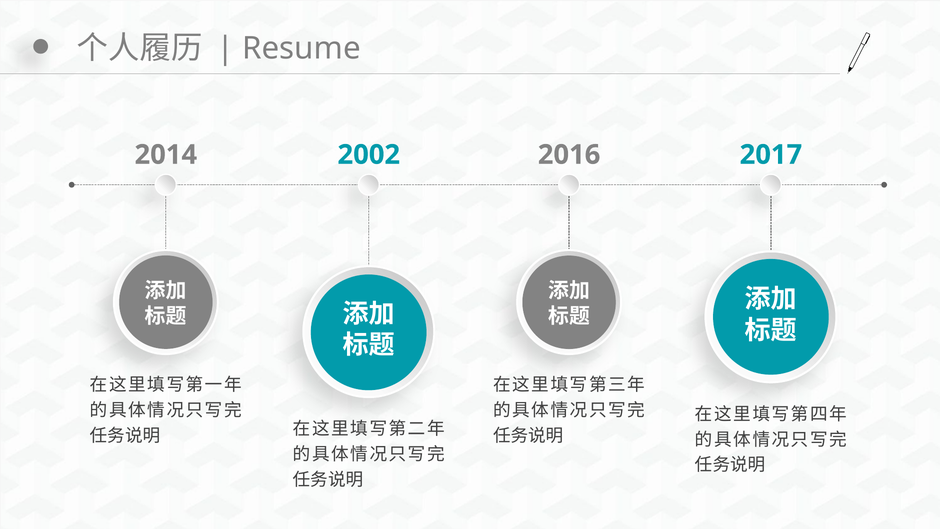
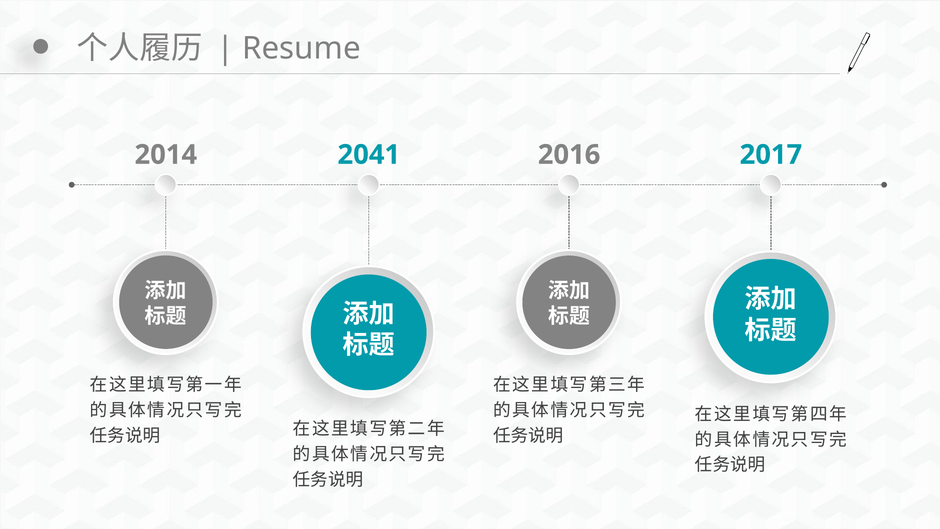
2002: 2002 -> 2041 (369, 155)
